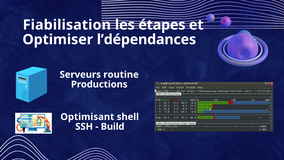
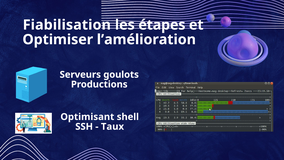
l’dépendances: l’dépendances -> l’amélioration (146, 39)
routine: routine -> goulots (121, 74)
Build: Build -> Taux (112, 126)
